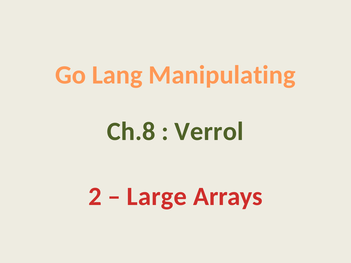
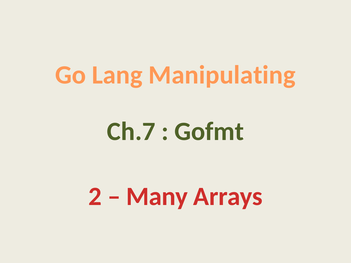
Ch.8: Ch.8 -> Ch.7 (131, 132)
Verrol: Verrol -> Gofmt (209, 132)
Large: Large -> Many (157, 197)
